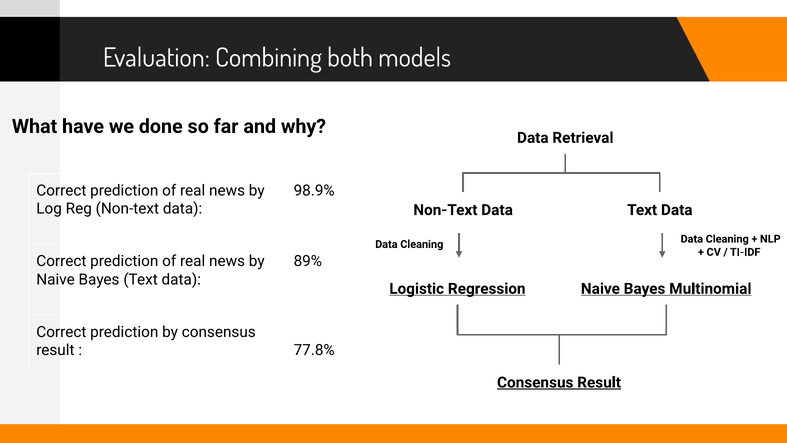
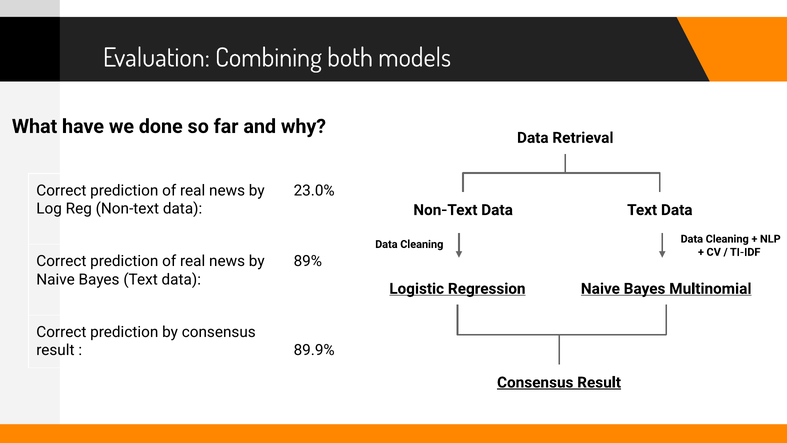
98.9%: 98.9% -> 23.0% (314, 190)
77.8%: 77.8% -> 89.9% (314, 350)
